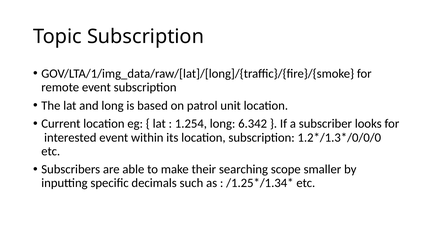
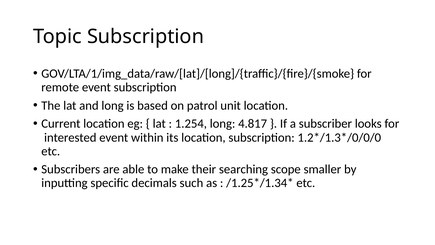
6.342: 6.342 -> 4.817 (253, 124)
